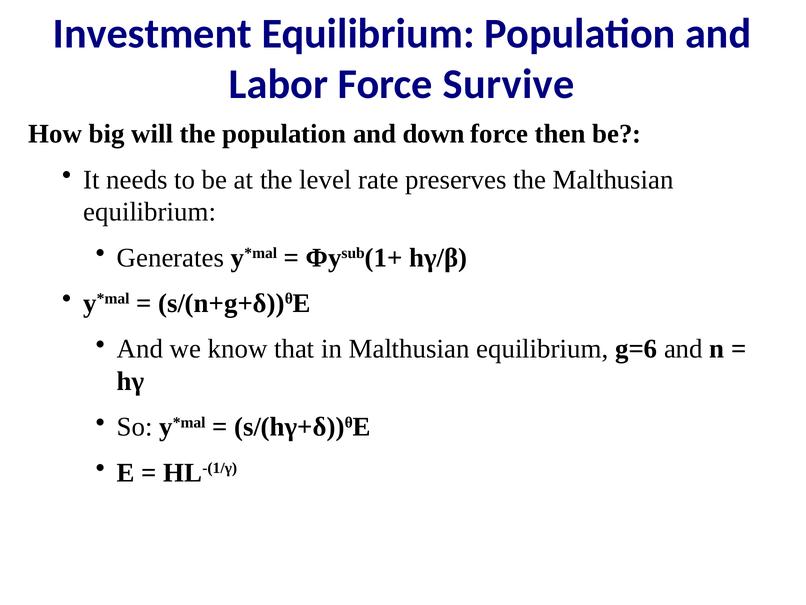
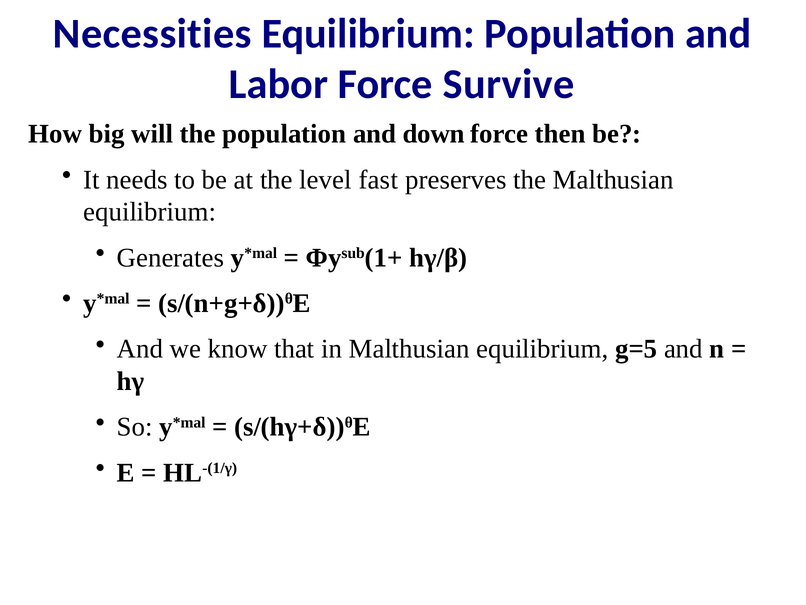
Investment: Investment -> Necessities (152, 34)
rate: rate -> fast (378, 180)
g=6: g=6 -> g=5 (636, 349)
